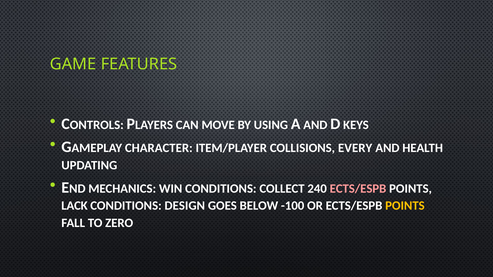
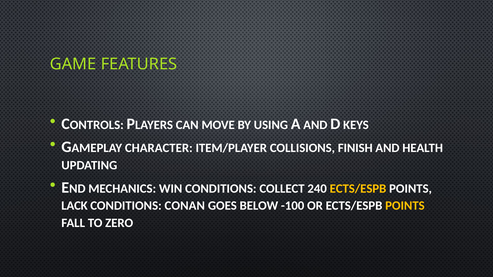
EVERY: EVERY -> FINISH (355, 148)
ECTS/ESPB colour: pink -> yellow (358, 189)
DESIGN: DESIGN -> CONAN (185, 206)
